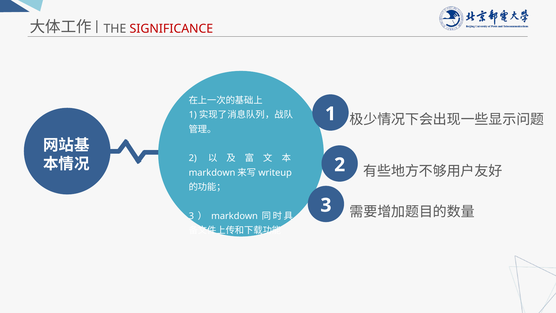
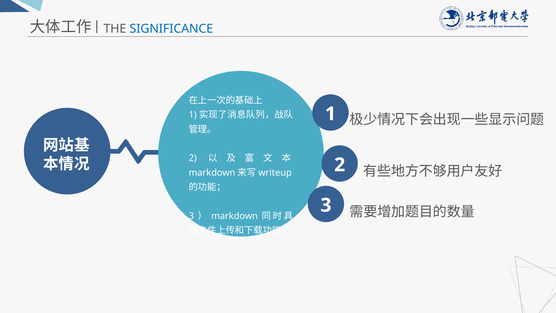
SIGNIFICANCE colour: red -> blue (171, 29)
